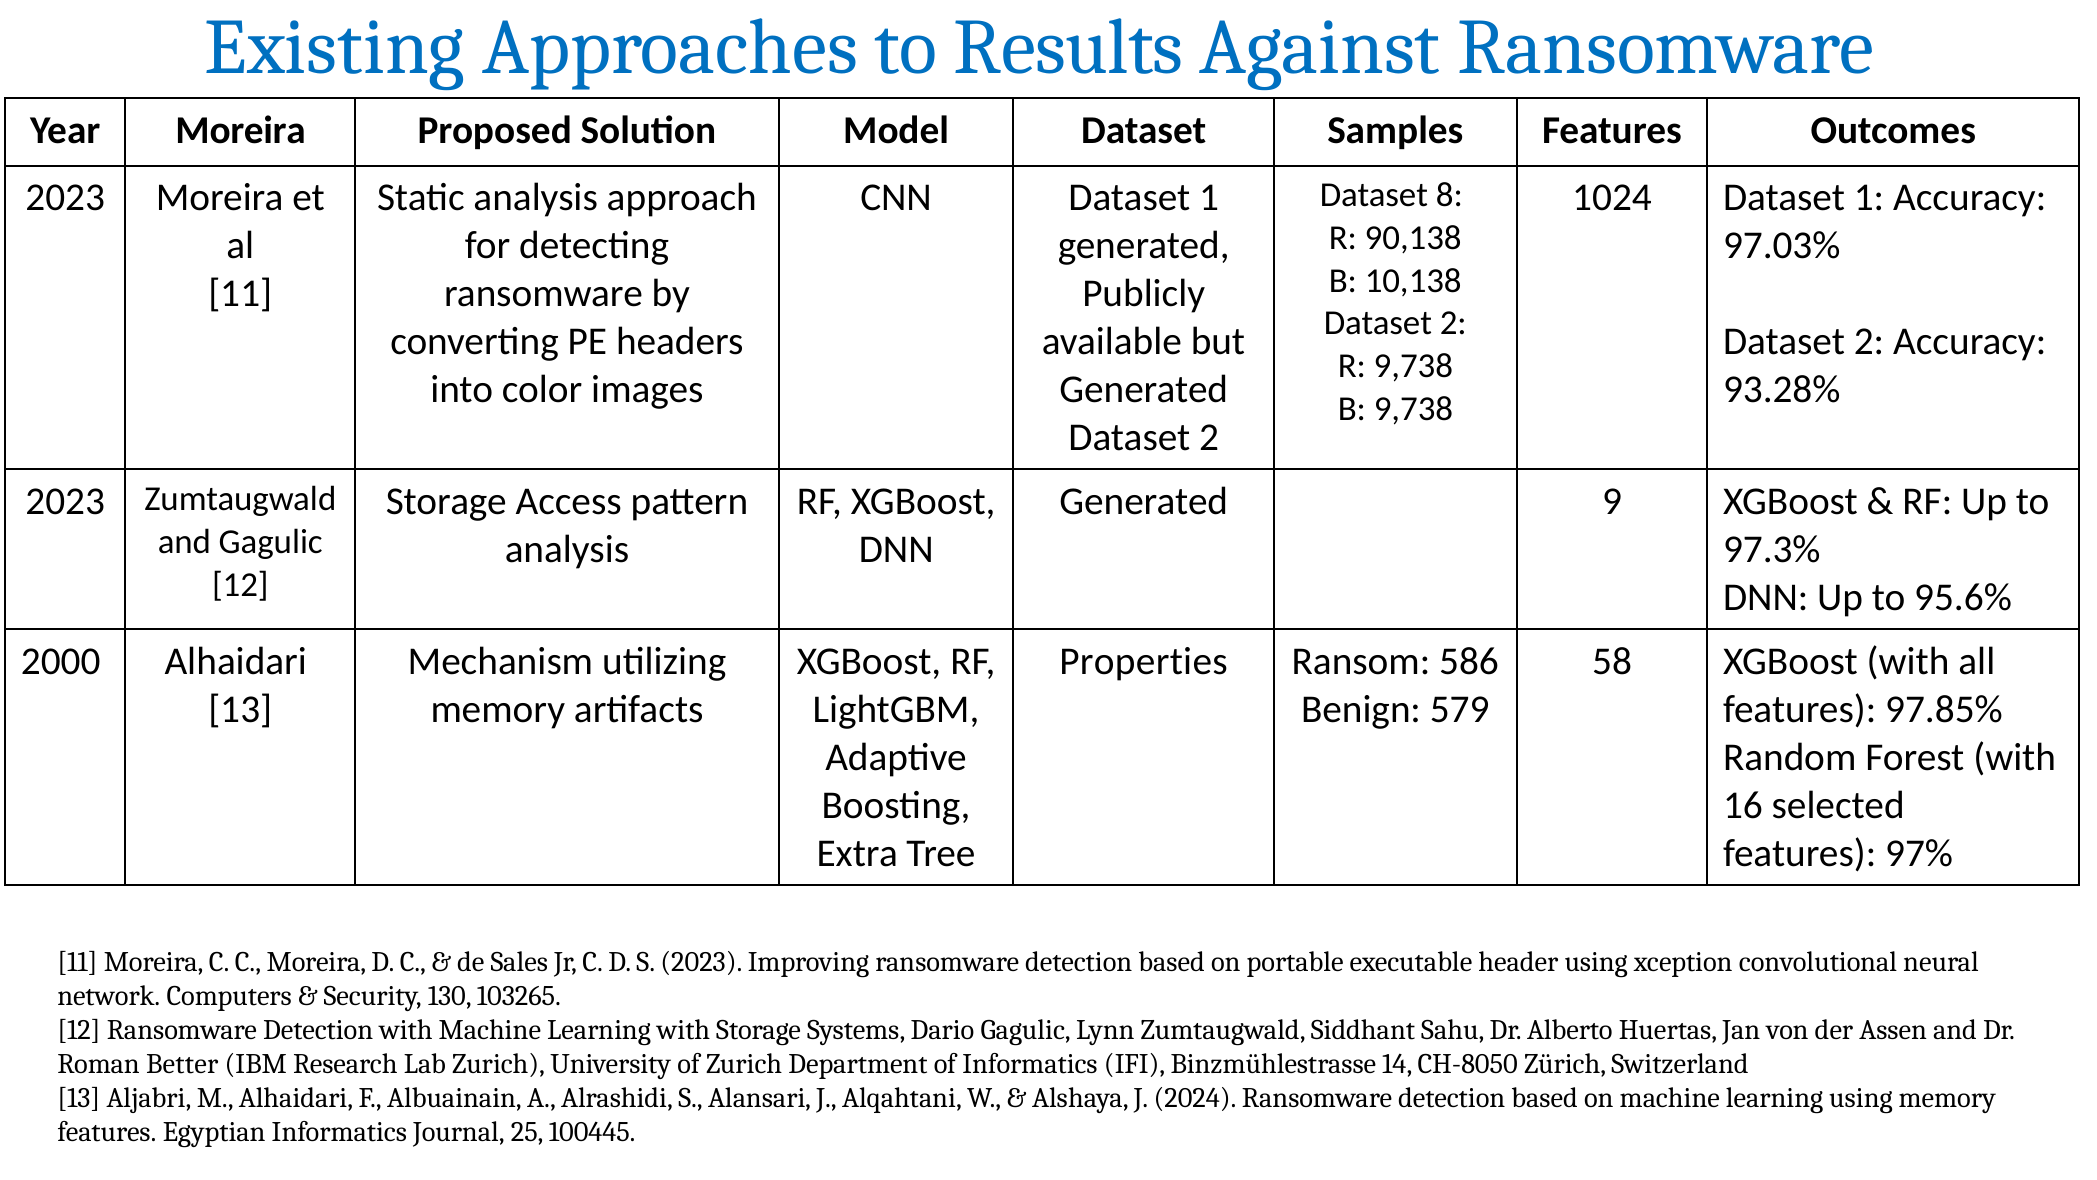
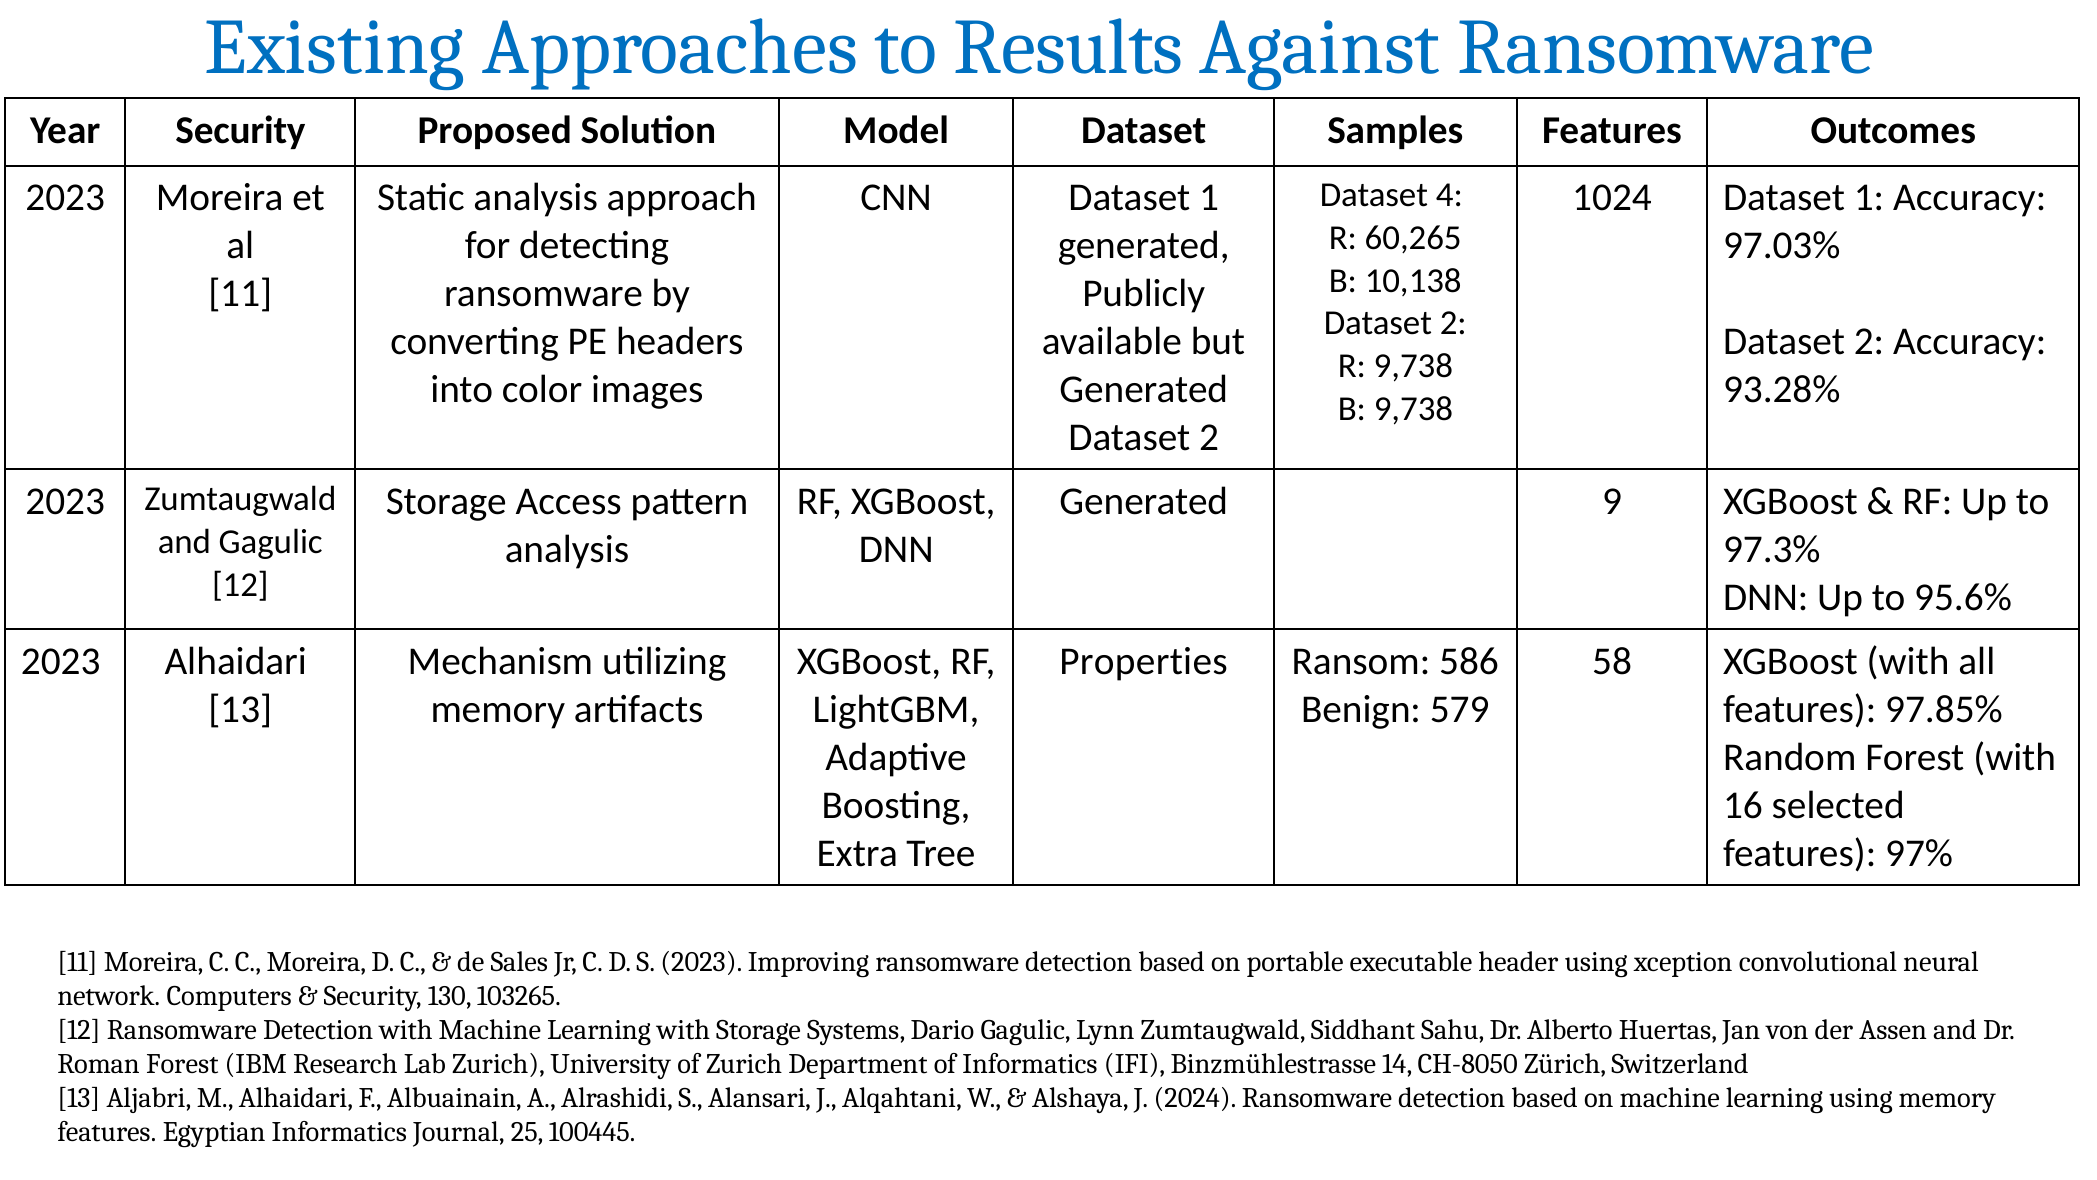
Year Moreira: Moreira -> Security (241, 131)
8: 8 -> 4 (1449, 195)
90,138: 90,138 -> 60,265 (1413, 238)
2000: 2000 -> 2023 (61, 661)
Roman Better: Better -> Forest (182, 1064)
